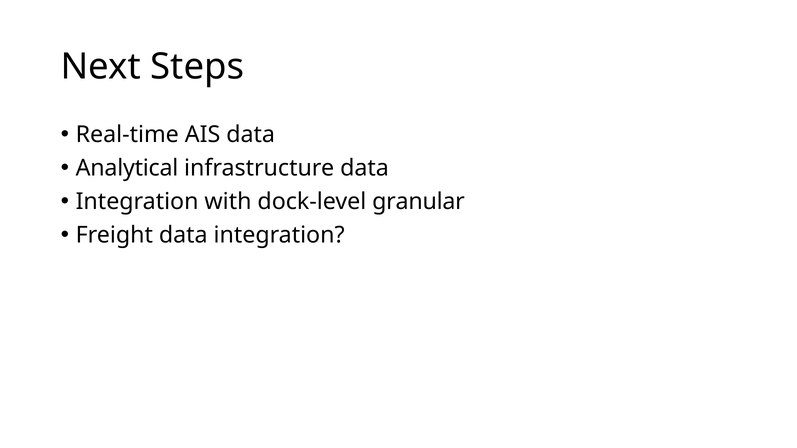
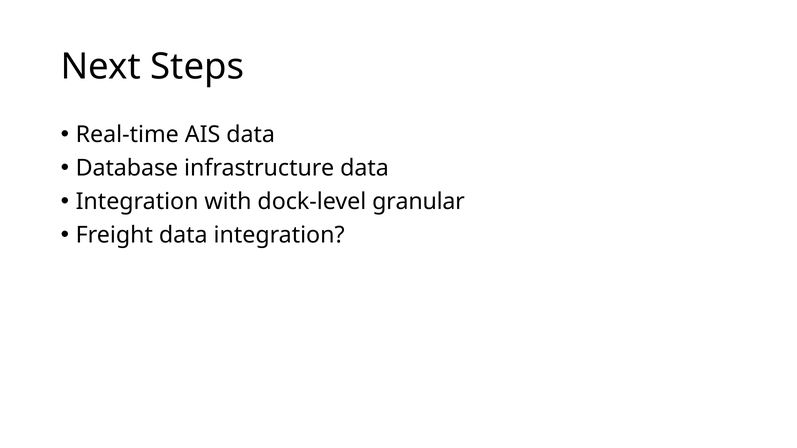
Analytical: Analytical -> Database (127, 168)
